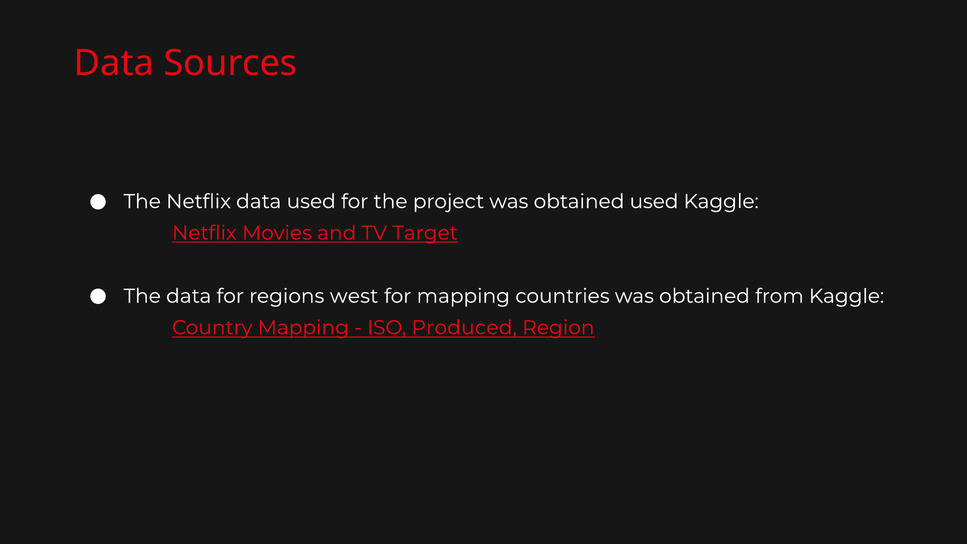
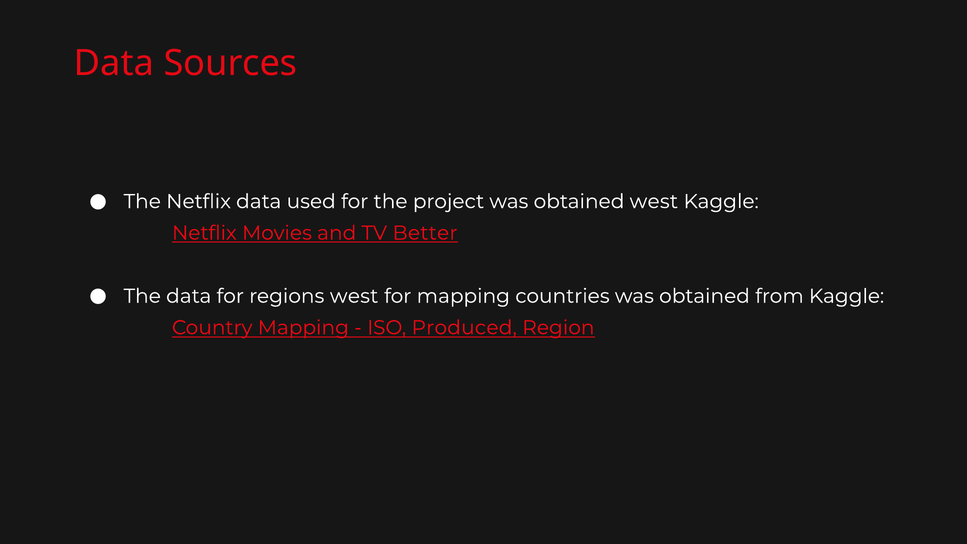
obtained used: used -> west (654, 201)
Target: Target -> Better (425, 233)
